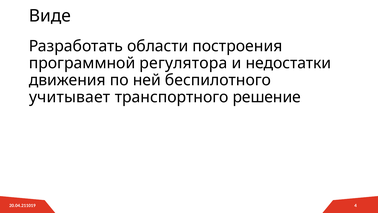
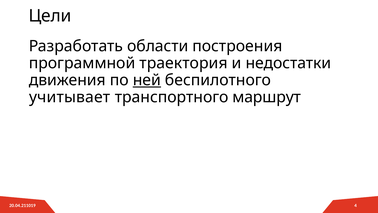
Виде: Виде -> Цели (50, 16)
регулятора: регулятора -> траектория (184, 63)
ней underline: none -> present (147, 80)
решение: решение -> маршрут (267, 97)
